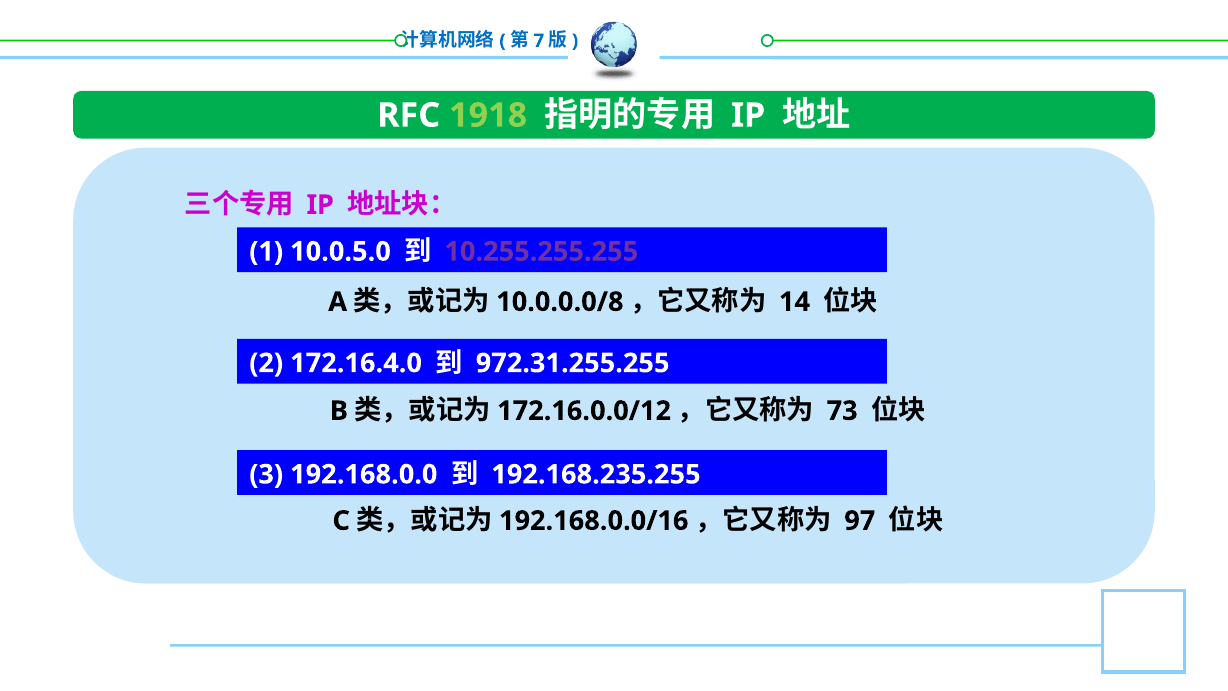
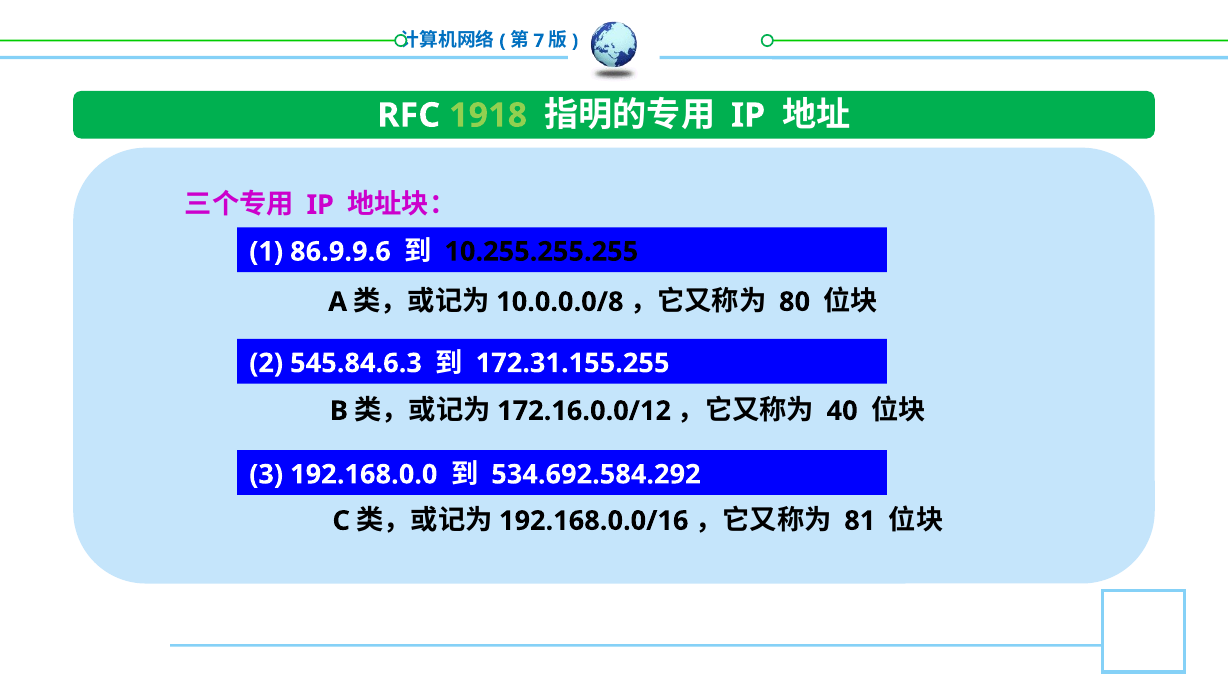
10.0.5.0: 10.0.5.0 -> 86.9.9.6 (340, 252)
10.255.255.255 colour: purple -> black (541, 252)
14: 14 -> 80 (795, 302)
172.16.4.0: 172.16.4.0 -> 545.84.6.3 (356, 363)
972.31.255.255: 972.31.255.255 -> 172.31.155.255 (573, 363)
73: 73 -> 40 (842, 411)
192.168.235.255: 192.168.235.255 -> 534.692.584.292 (596, 474)
97: 97 -> 81 (860, 521)
